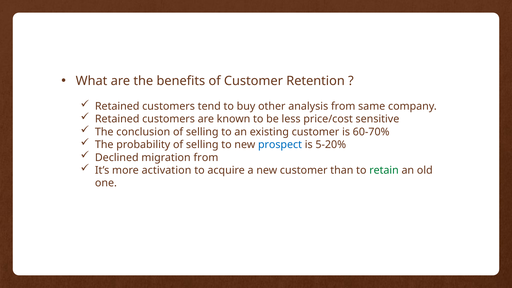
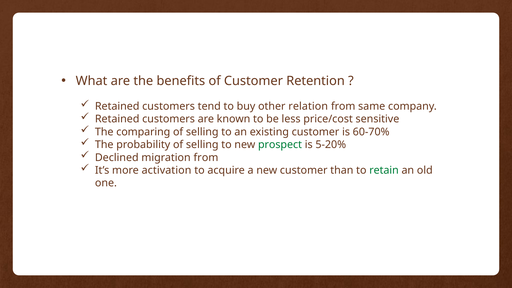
analysis: analysis -> relation (308, 106)
conclusion: conclusion -> comparing (143, 132)
prospect colour: blue -> green (280, 145)
